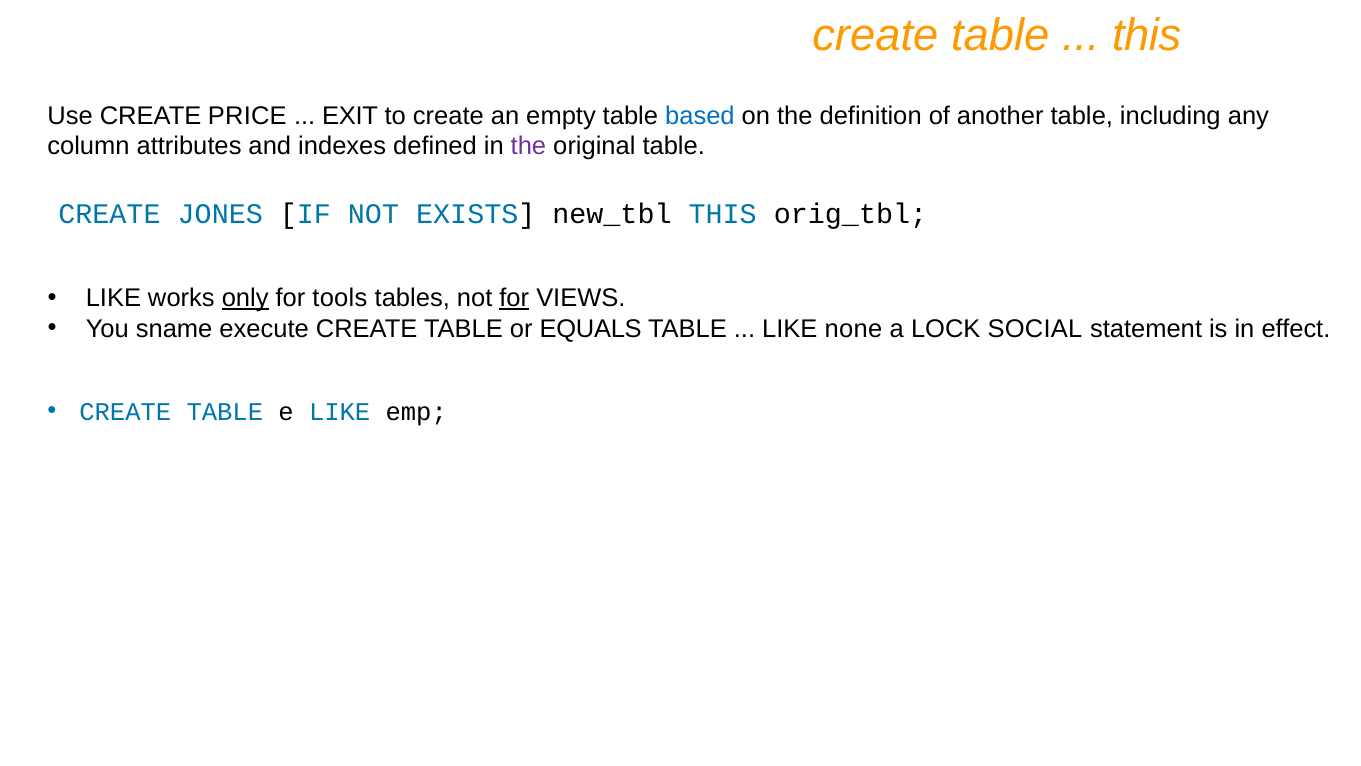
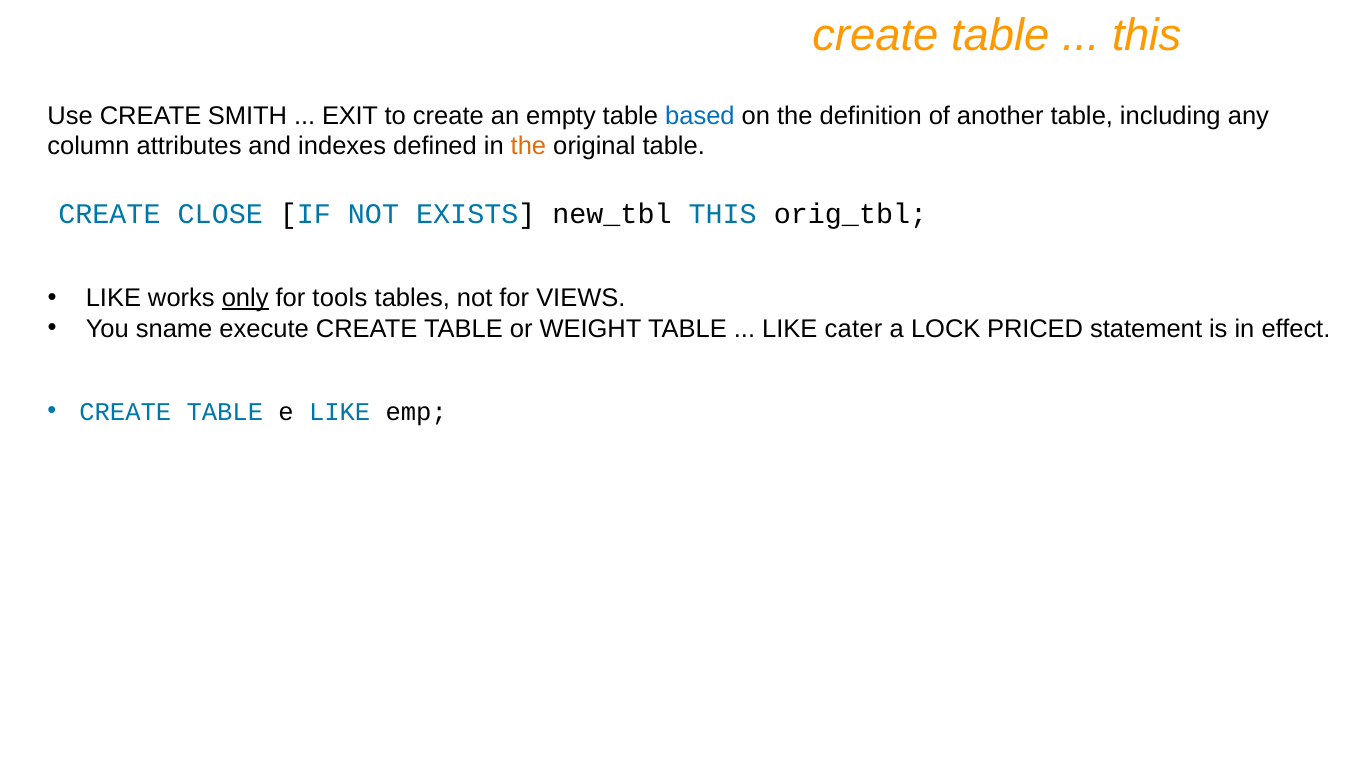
PRICE: PRICE -> SMITH (247, 116)
the colour: purple -> orange (528, 146)
JONES: JONES -> CLOSE (220, 214)
for underline: present -> none (514, 298)
EQUALS: EQUALS -> WEIGHT (591, 329)
none: none -> cater (853, 329)
SOCIAL: SOCIAL -> PRICED (1035, 329)
